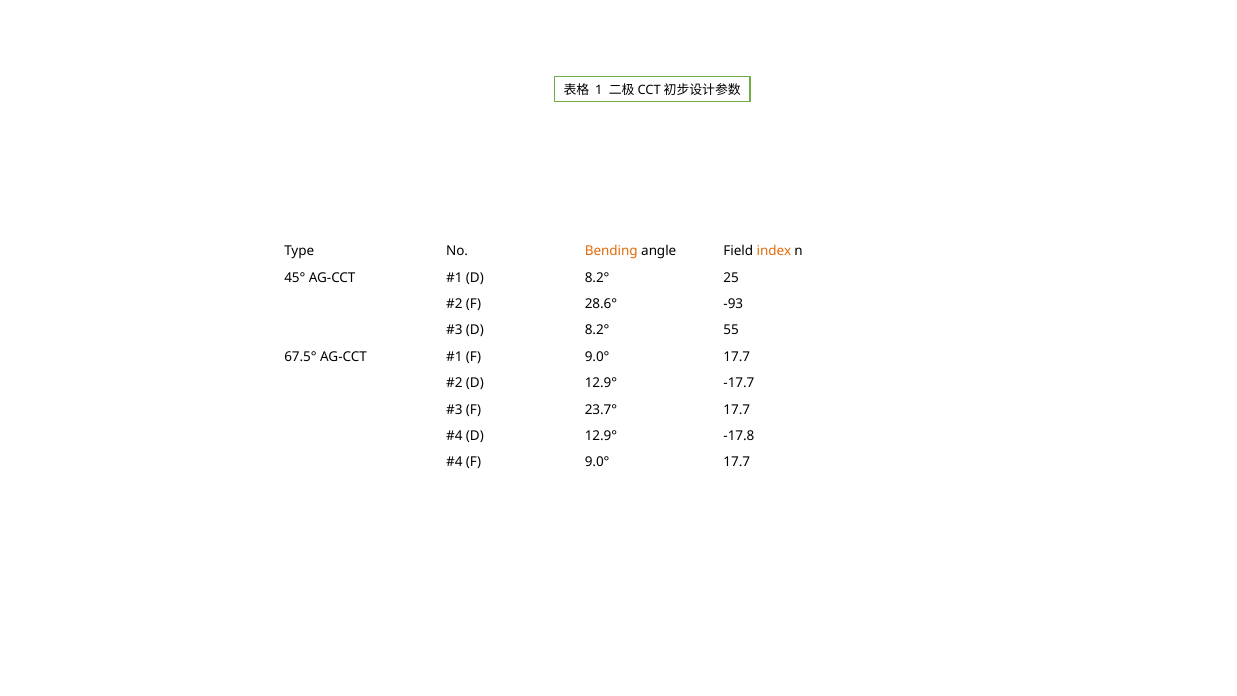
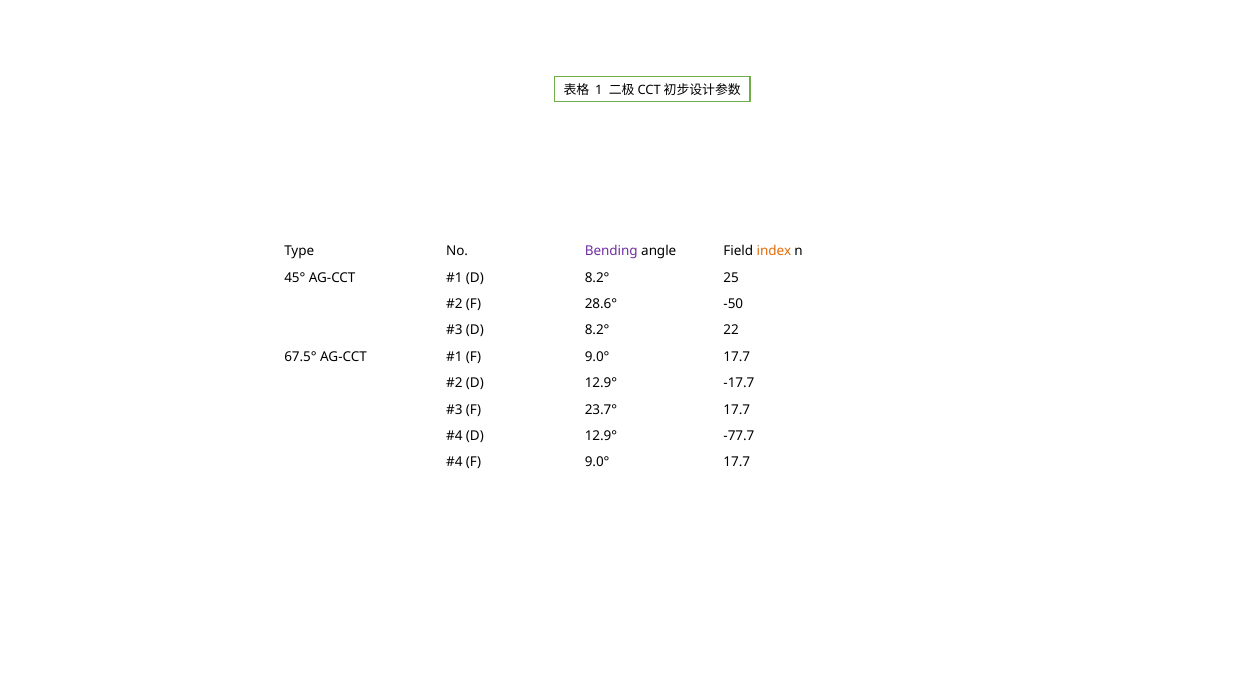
Bending colour: orange -> purple (611, 251)
-93: -93 -> -50 (733, 304)
55: 55 -> 22 (731, 330)
-17.8: -17.8 -> -77.7 (739, 436)
